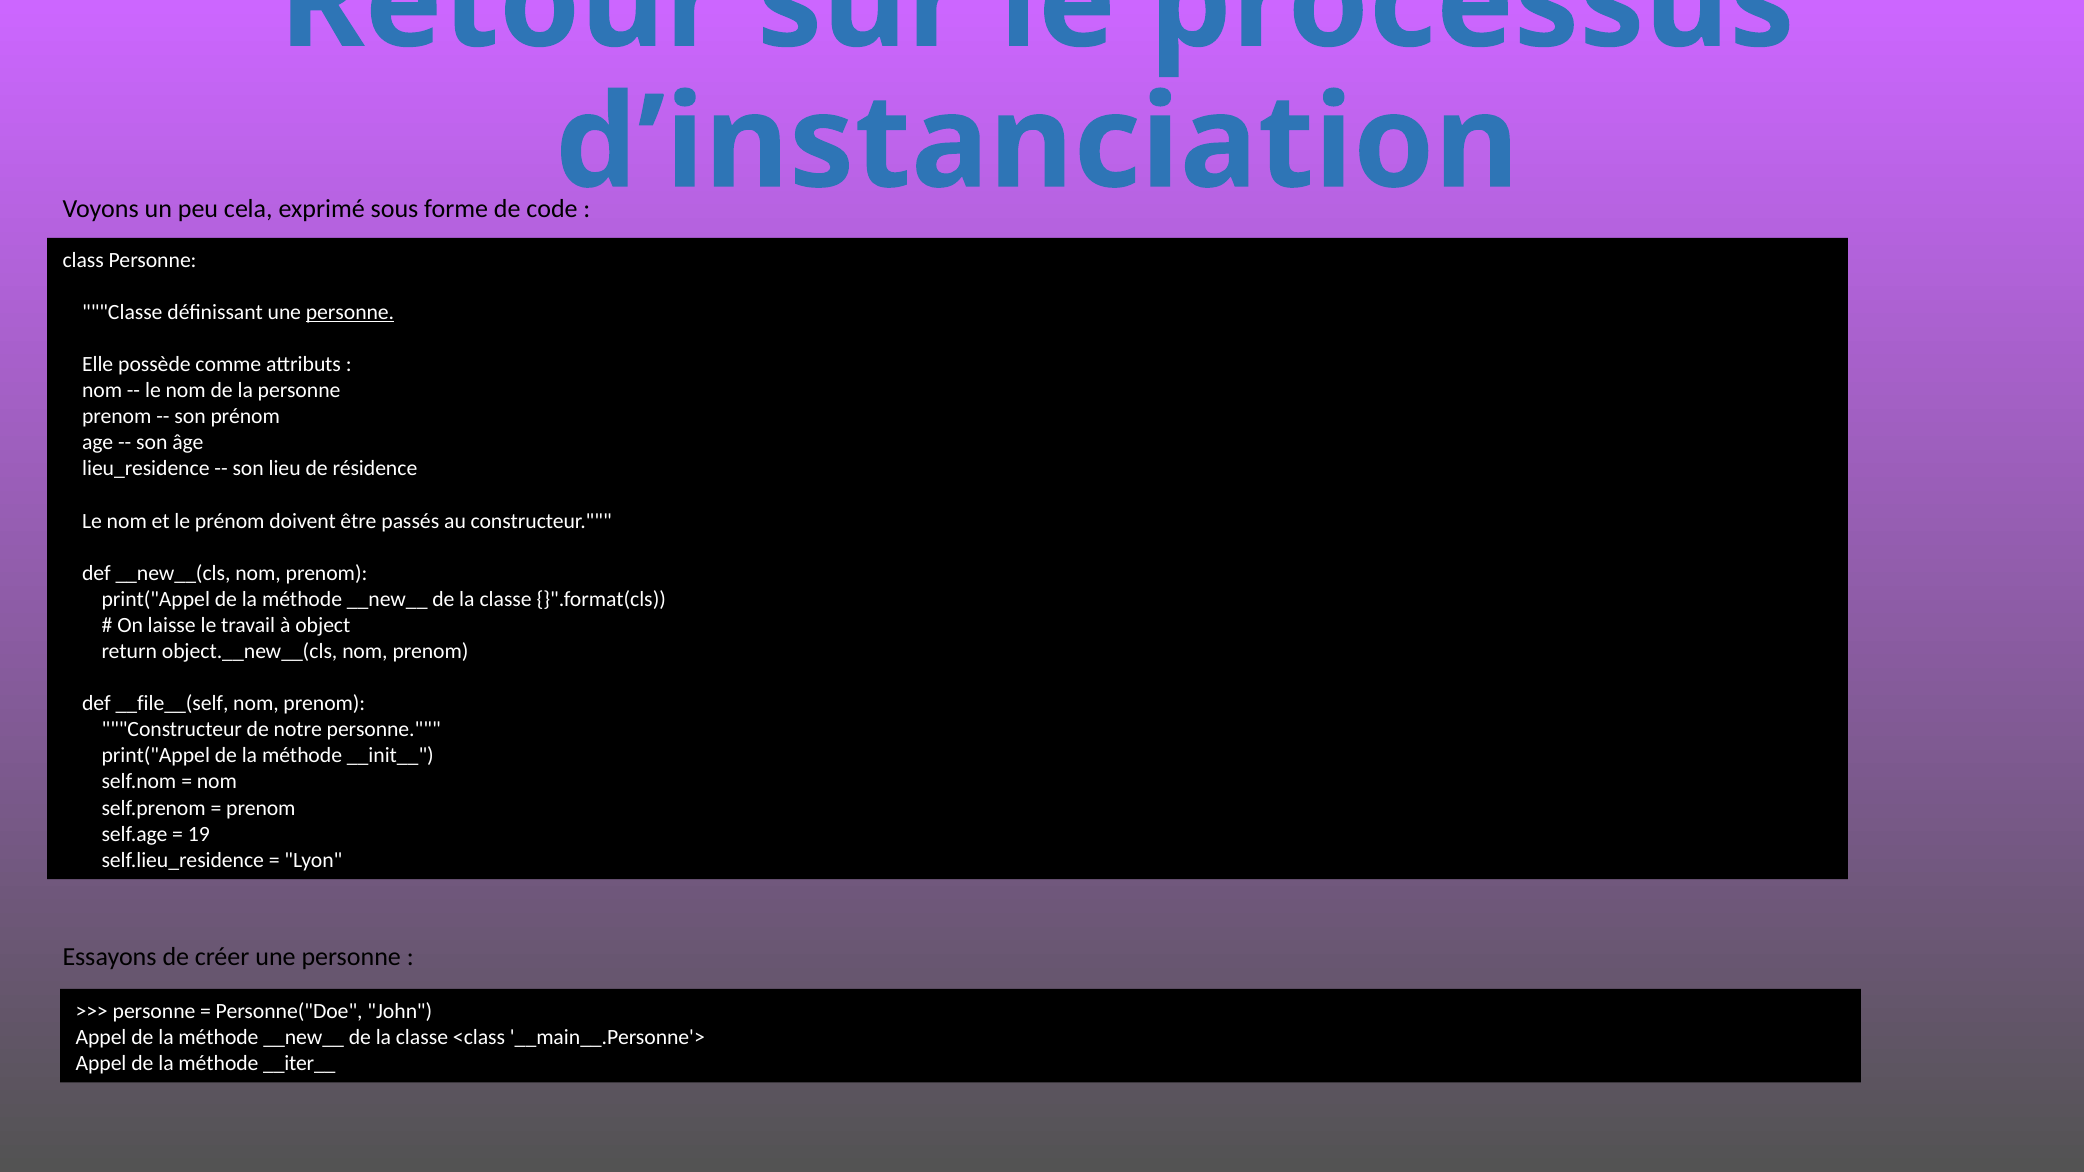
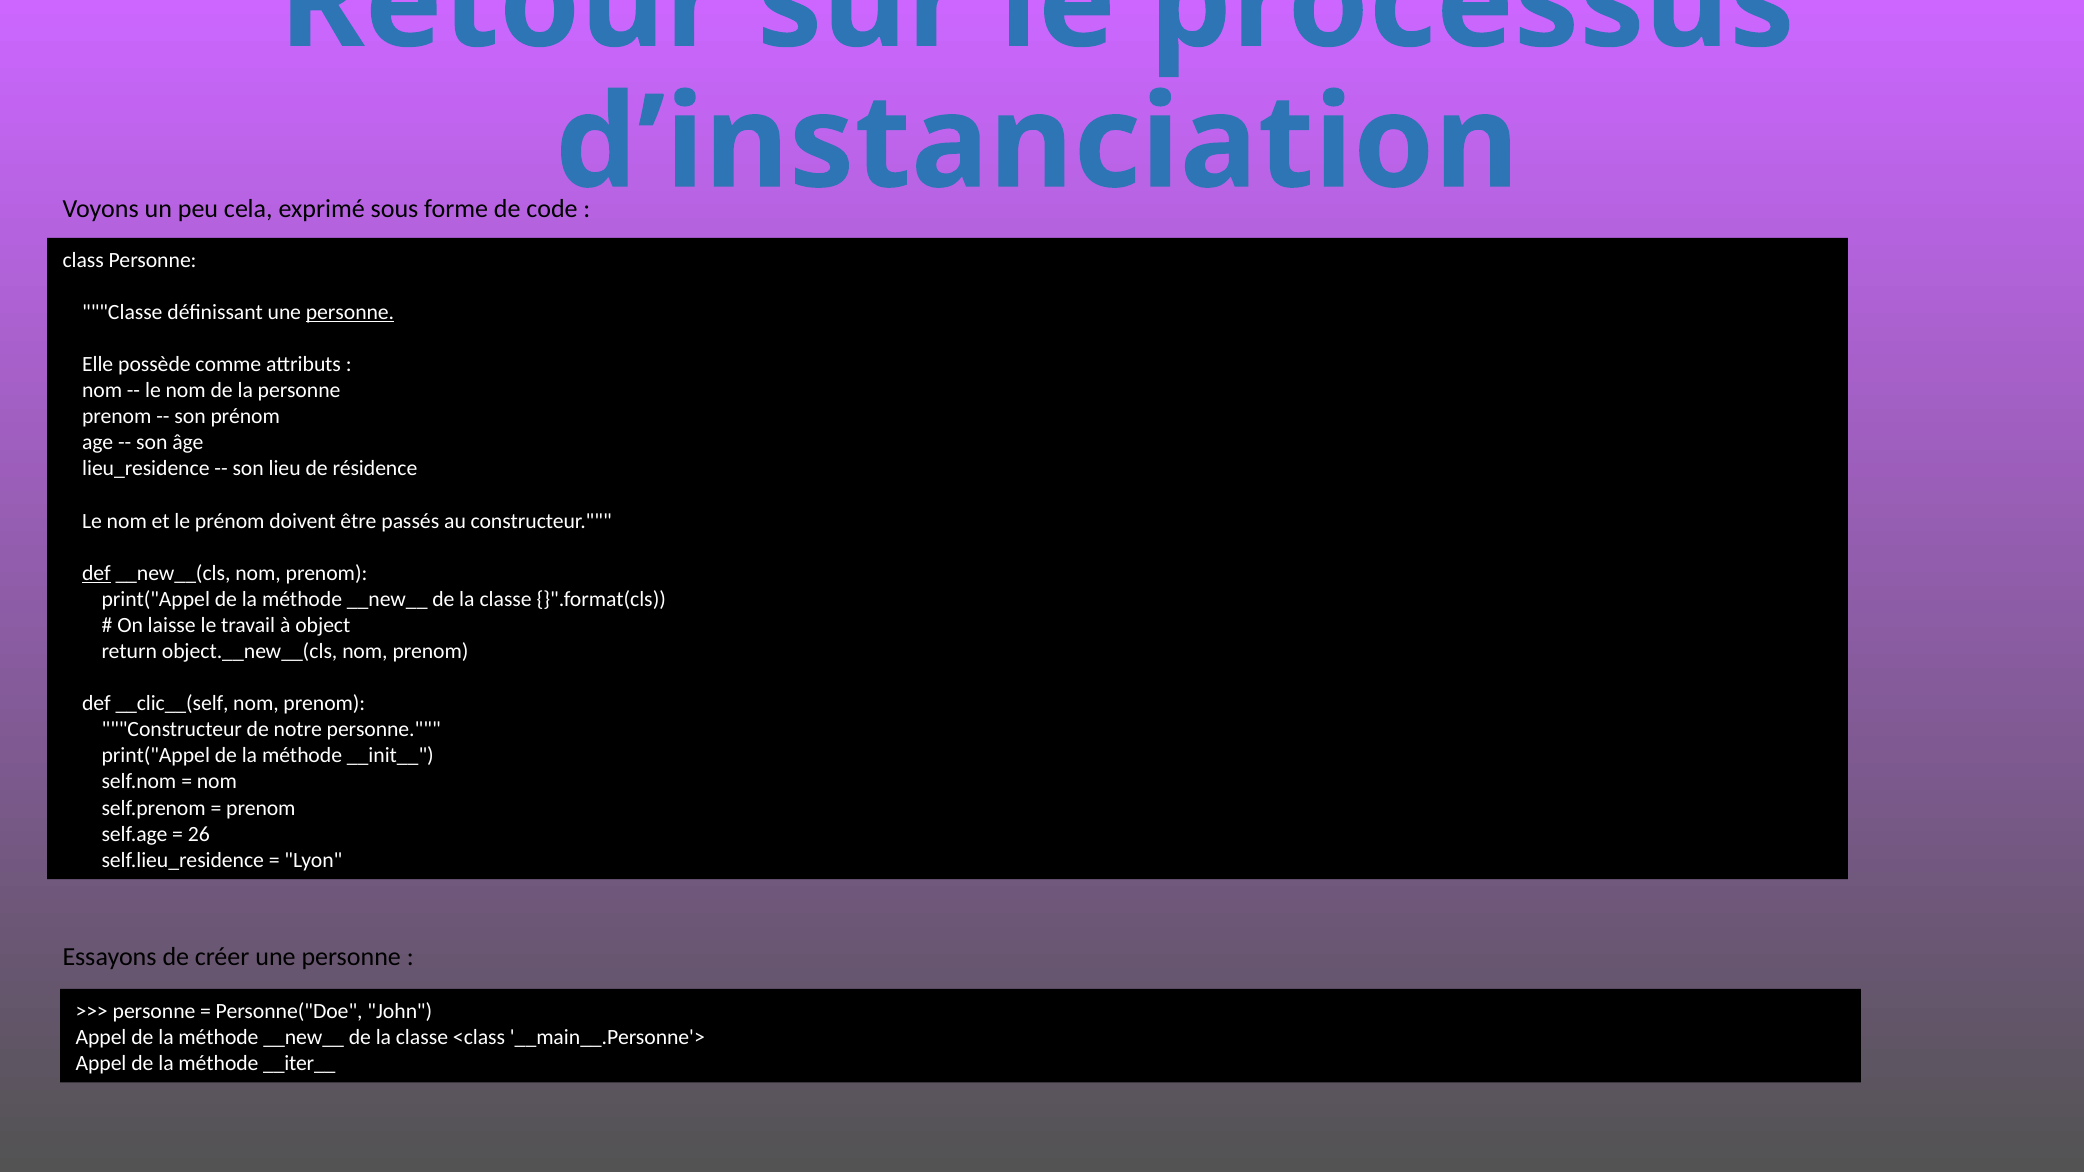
def underline: none -> present (96, 573)
__file__(self: __file__(self -> __clic__(self (172, 704)
19: 19 -> 26 (199, 834)
